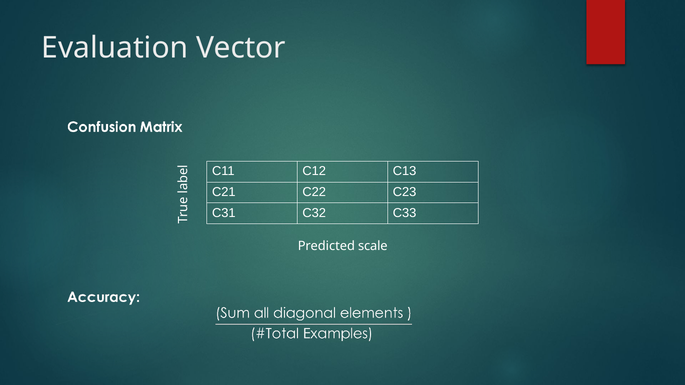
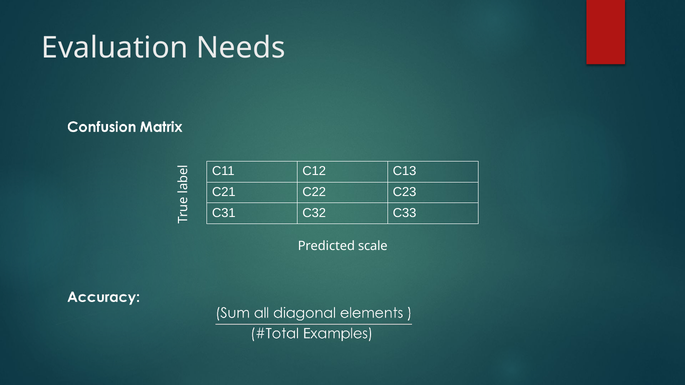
Vector: Vector -> Needs (241, 48)
